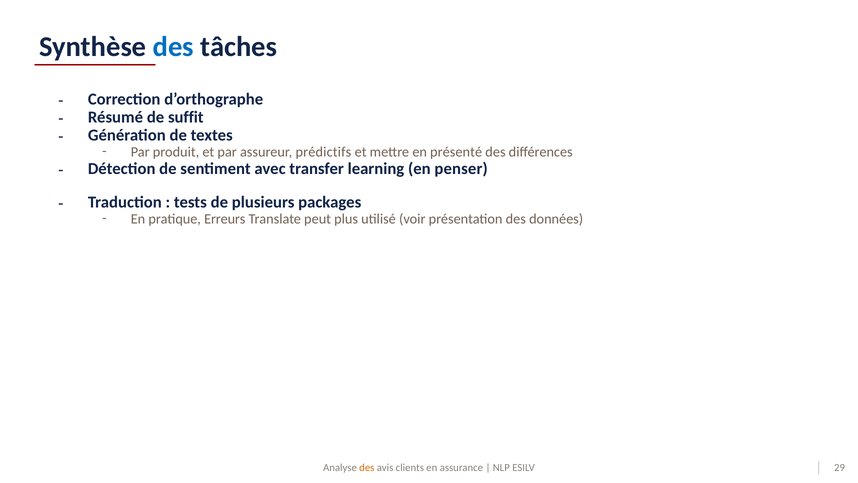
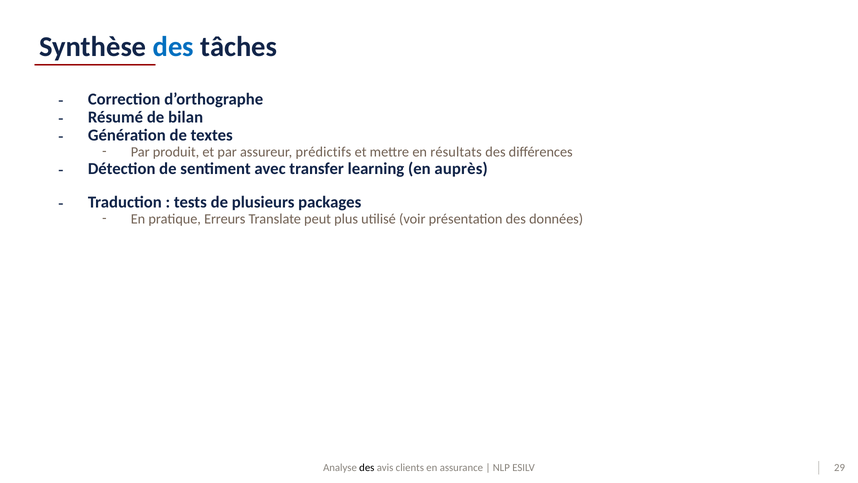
suffit: suffit -> bilan (186, 117)
présenté: présenté -> résultats (456, 152)
penser: penser -> auprès (461, 168)
des colour: orange -> black (367, 467)
